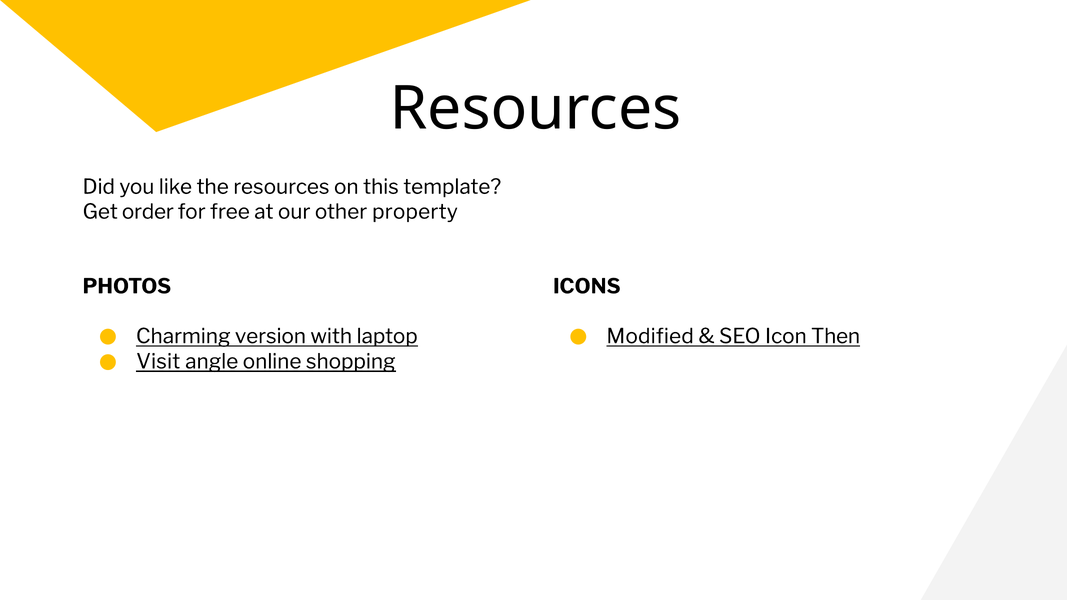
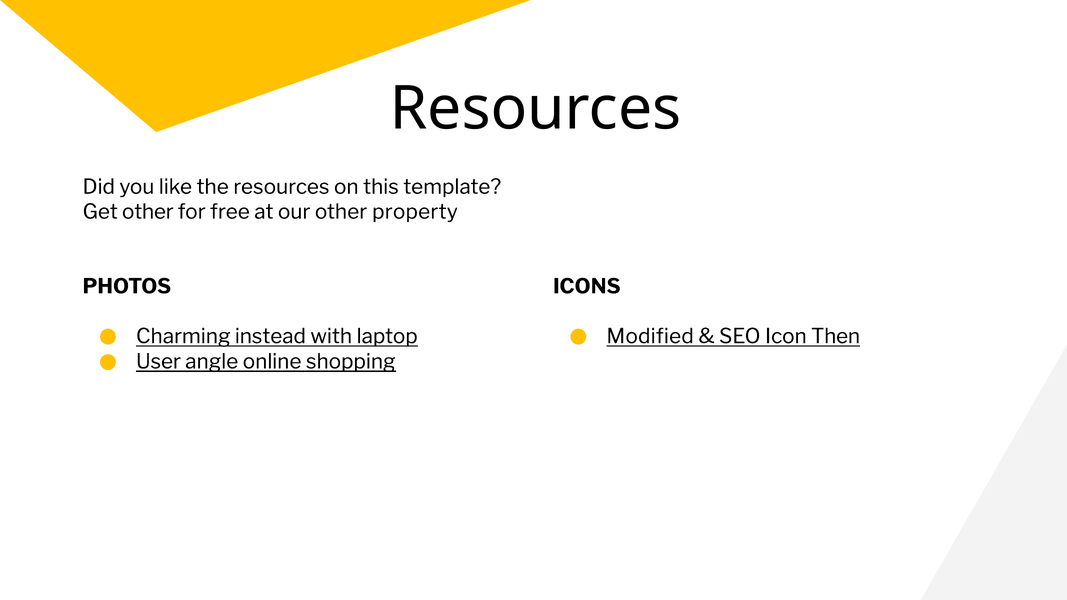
Get order: order -> other (148, 212)
version: version -> instead (270, 336)
Visit: Visit -> User (158, 362)
